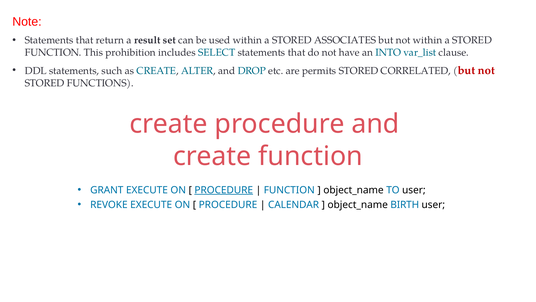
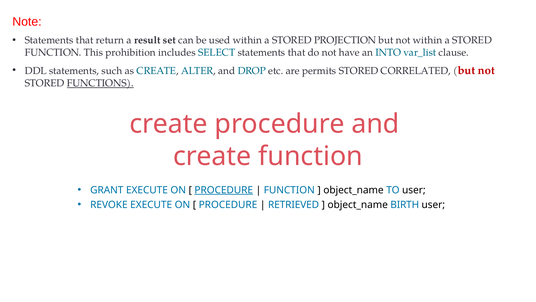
ASSOCIATES: ASSOCIATES -> PROJECTION (345, 40)
FUNCTIONS underline: none -> present (100, 83)
CALENDAR: CALENDAR -> RETRIEVED (294, 204)
